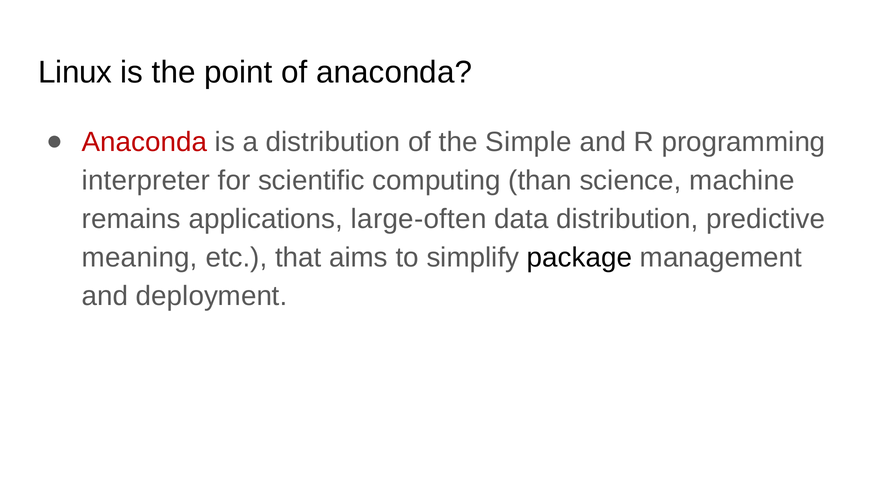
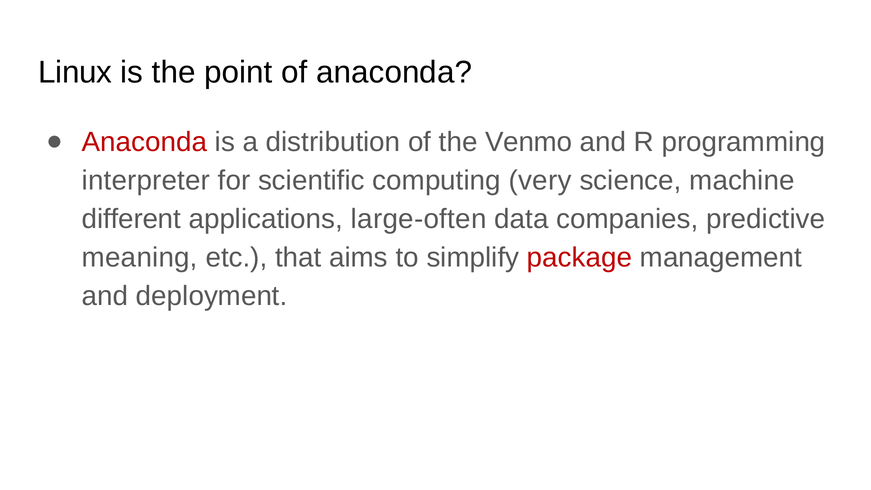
Simple: Simple -> Venmo (529, 142)
than: than -> very (540, 181)
remains: remains -> different (131, 219)
data distribution: distribution -> companies (627, 219)
package colour: black -> red (580, 258)
